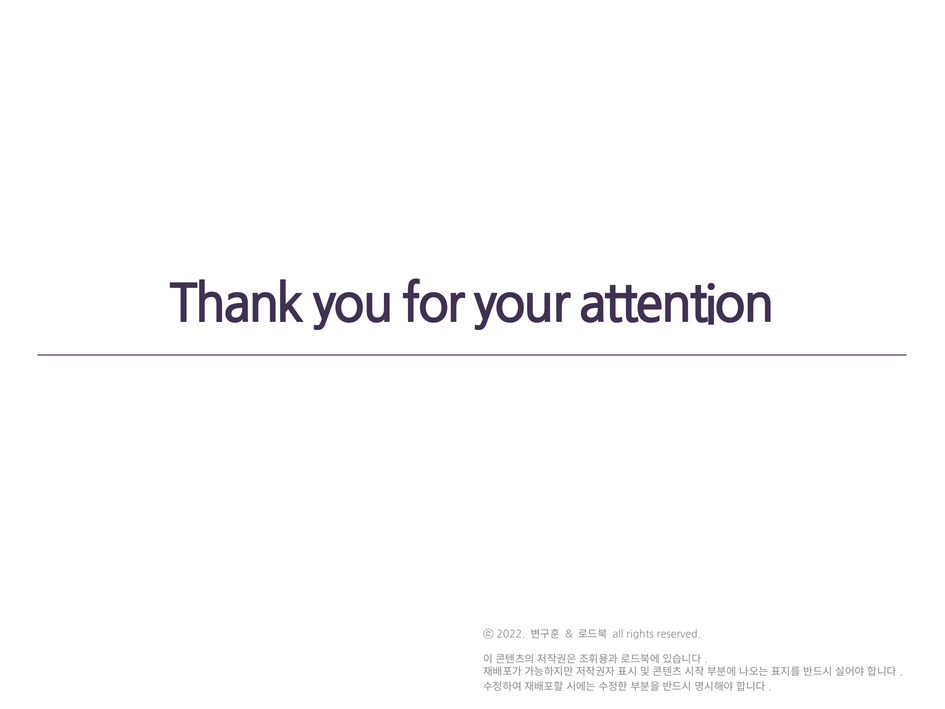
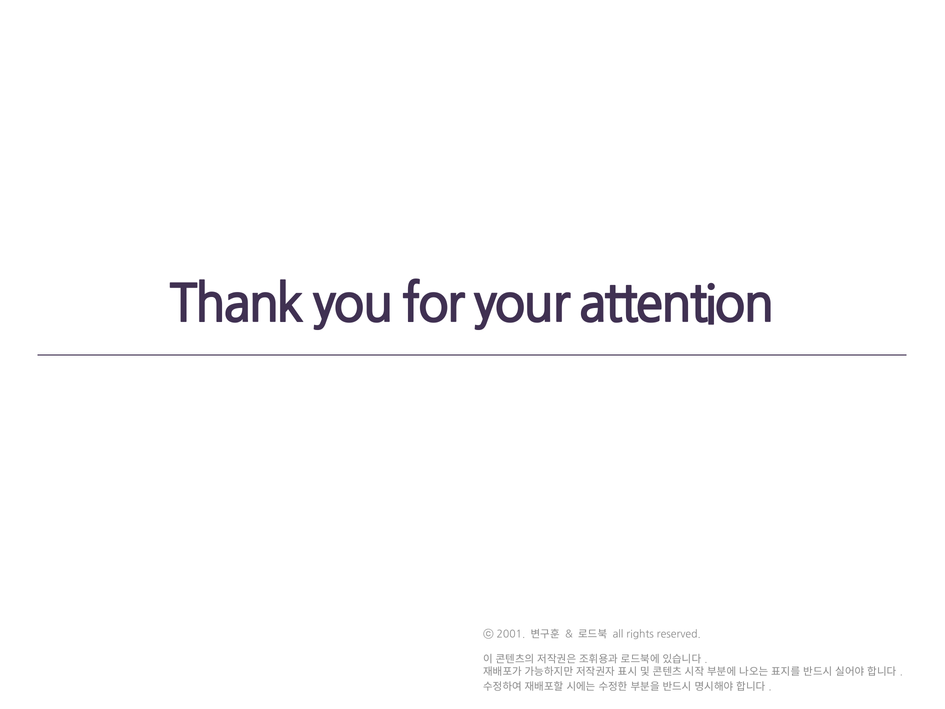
2022: 2022 -> 2001 (511, 634)
